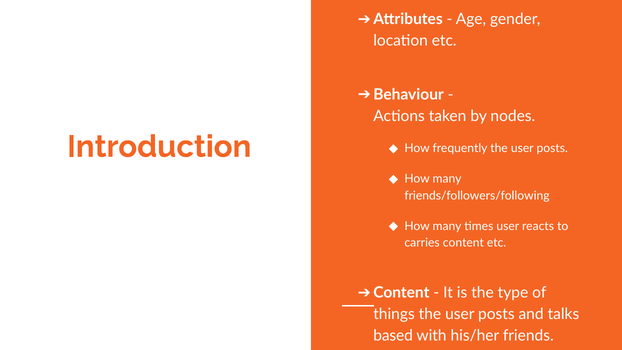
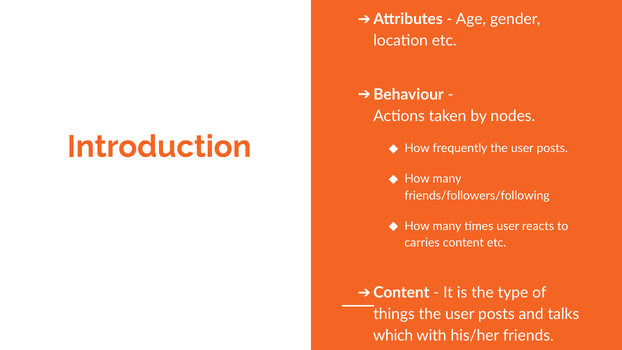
based: based -> which (393, 336)
